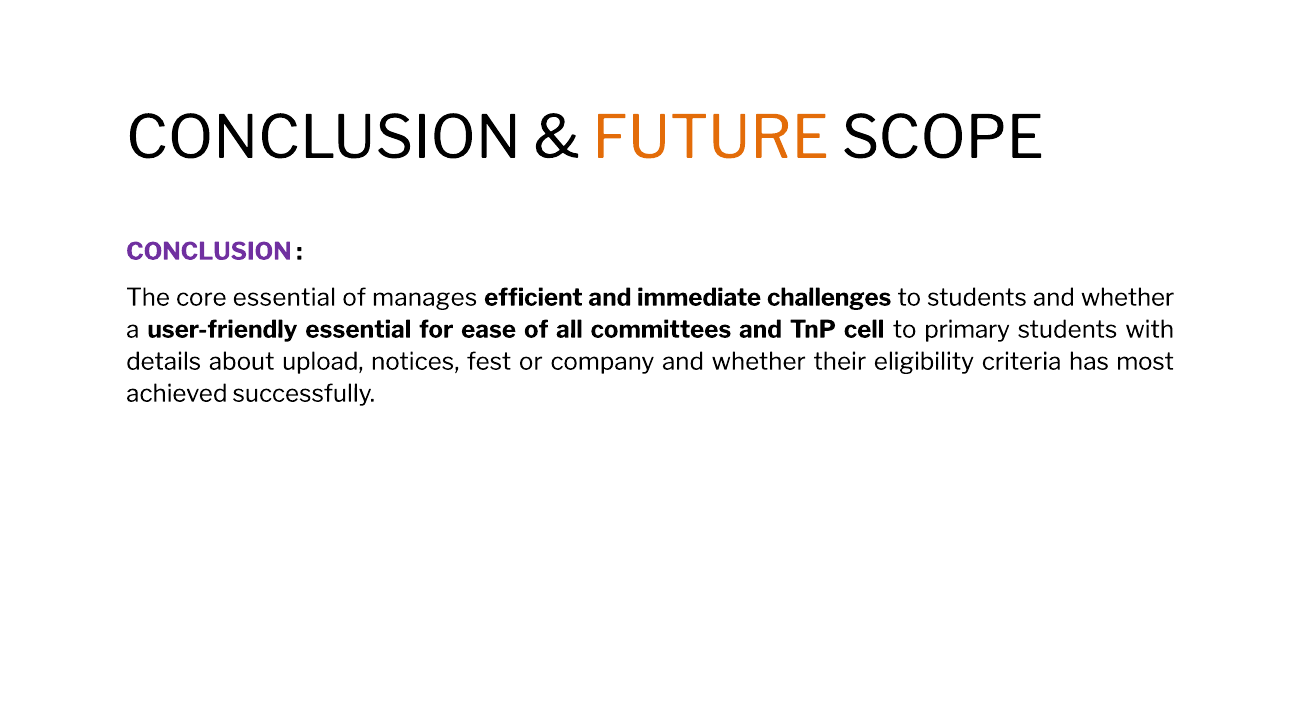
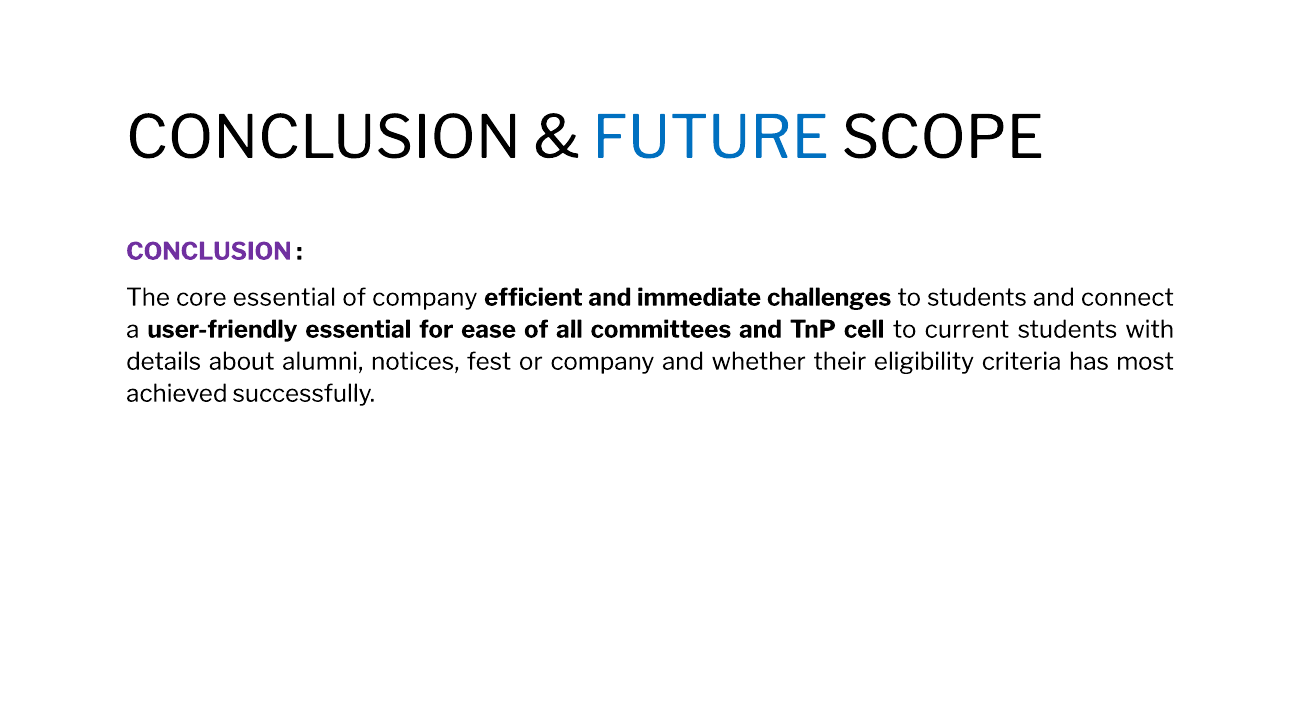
FUTURE colour: orange -> blue (711, 138)
of manages: manages -> company (425, 298)
students and whether: whether -> connect (1127, 298)
primary: primary -> current (967, 330)
upload: upload -> alumni (323, 362)
